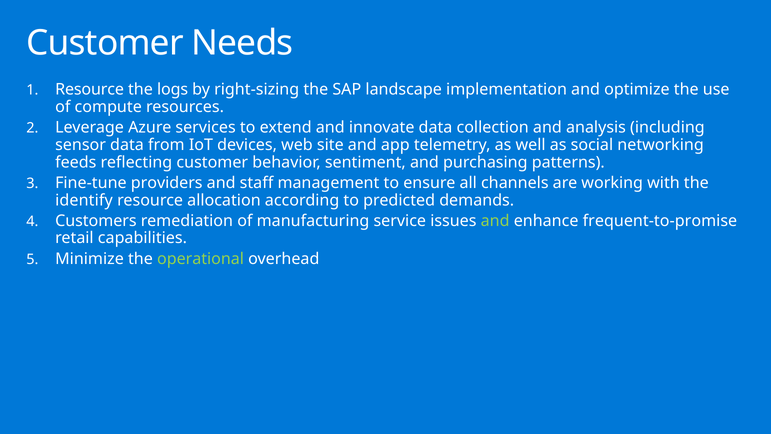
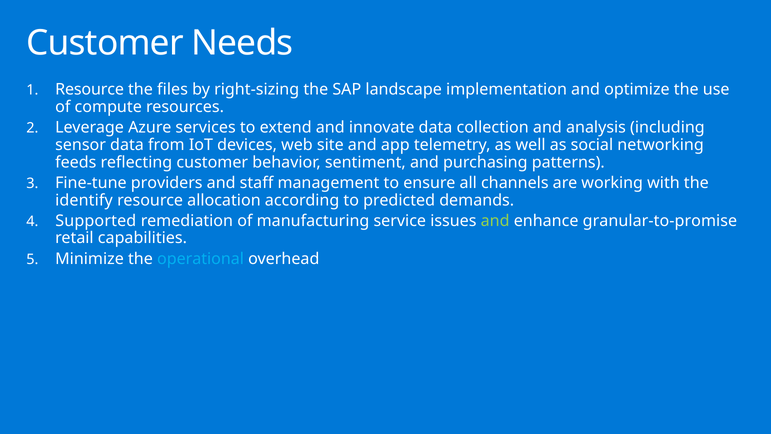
logs: logs -> files (173, 90)
Customers: Customers -> Supported (96, 221)
frequent-to-promise: frequent-to-promise -> granular-to-promise (660, 221)
operational colour: light green -> light blue (201, 259)
